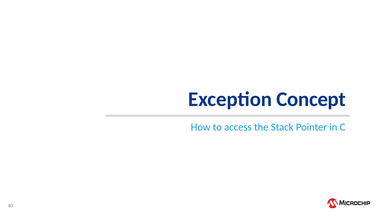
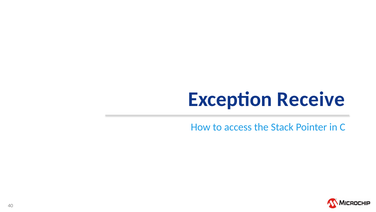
Concept: Concept -> Receive (311, 99)
